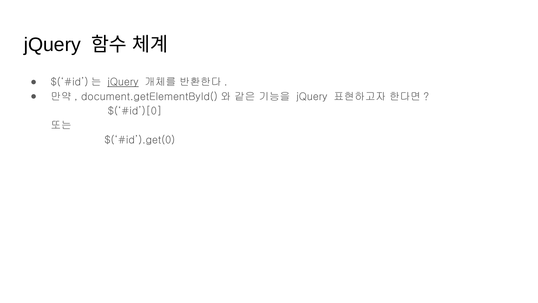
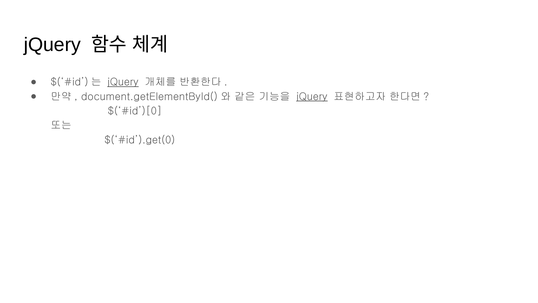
jQuery underline: none -> present (312, 96)
